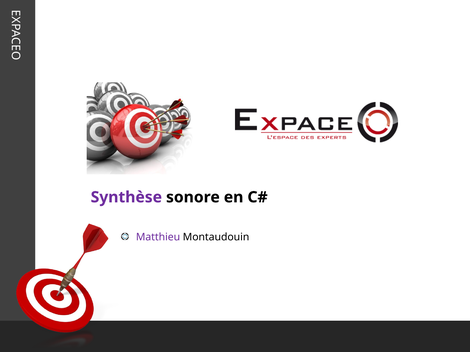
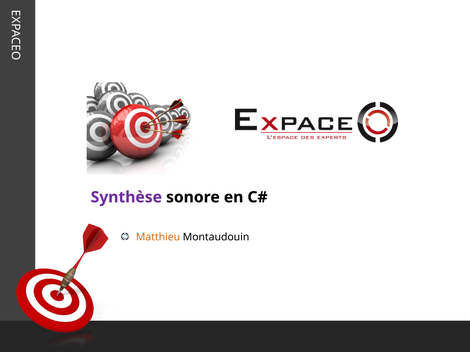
Matthieu colour: purple -> orange (158, 237)
